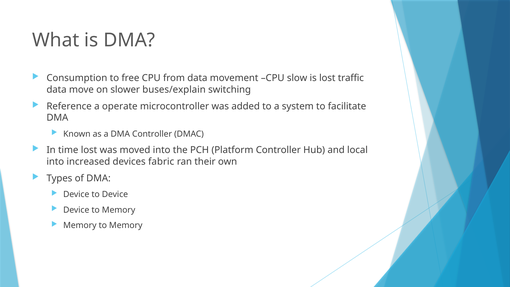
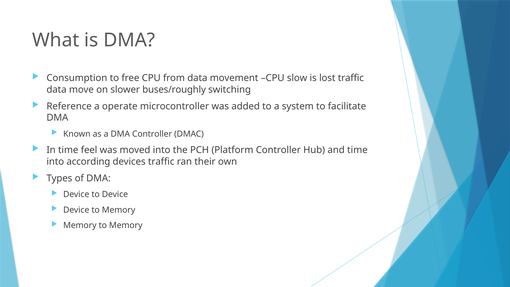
buses/explain: buses/explain -> buses/roughly (174, 89)
time lost: lost -> feel (89, 150)
and local: local -> time (357, 150)
increased: increased -> according (88, 162)
devices fabric: fabric -> traffic (161, 162)
